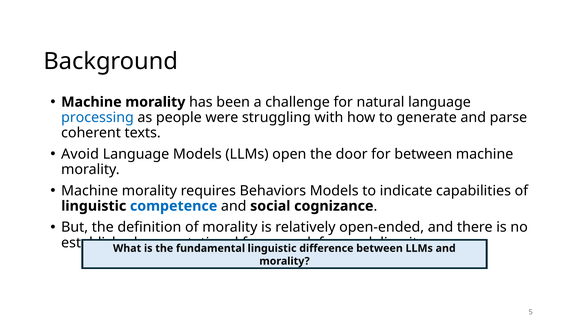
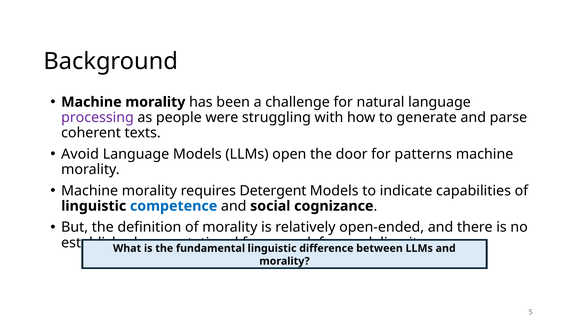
processing colour: blue -> purple (97, 117)
for between: between -> patterns (423, 154)
Behaviors: Behaviors -> Detergent (273, 191)
